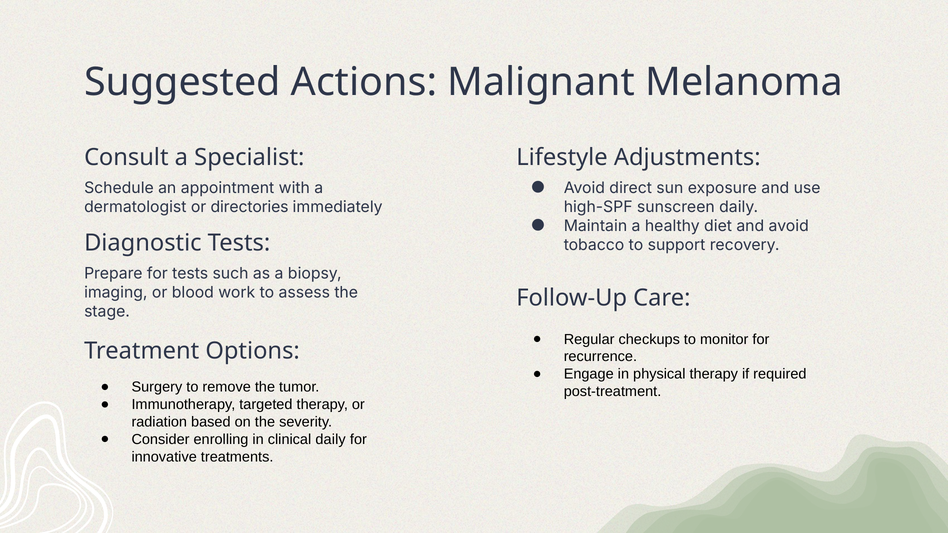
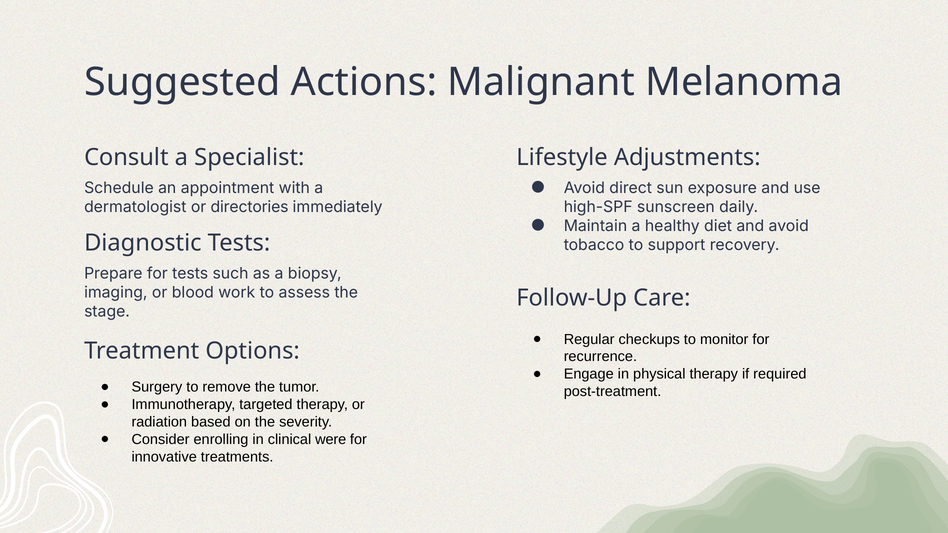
clinical daily: daily -> were (331, 440)
